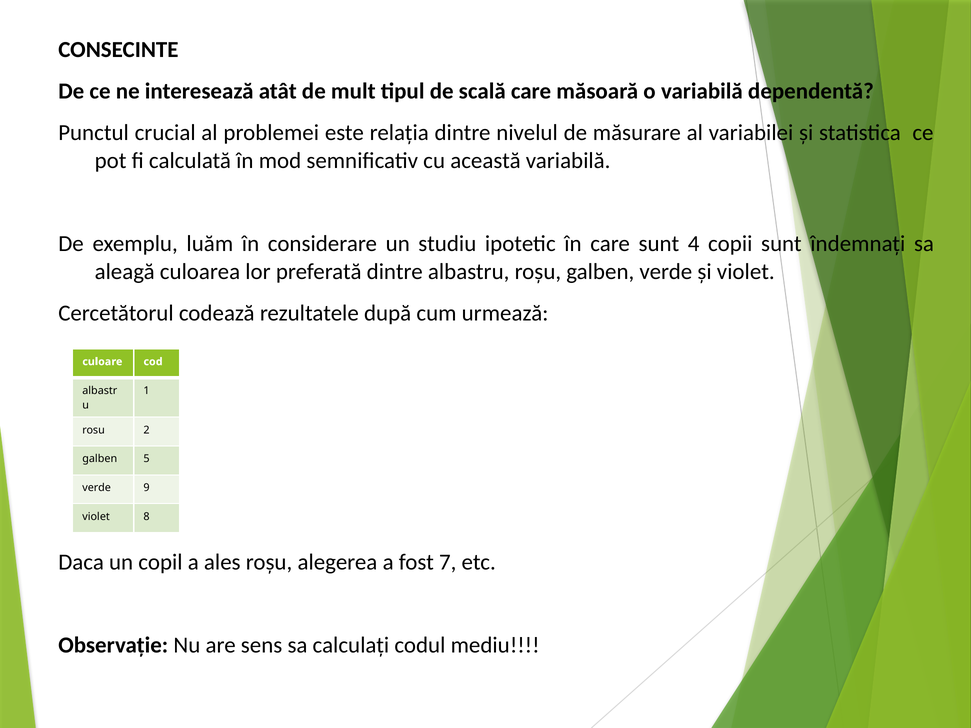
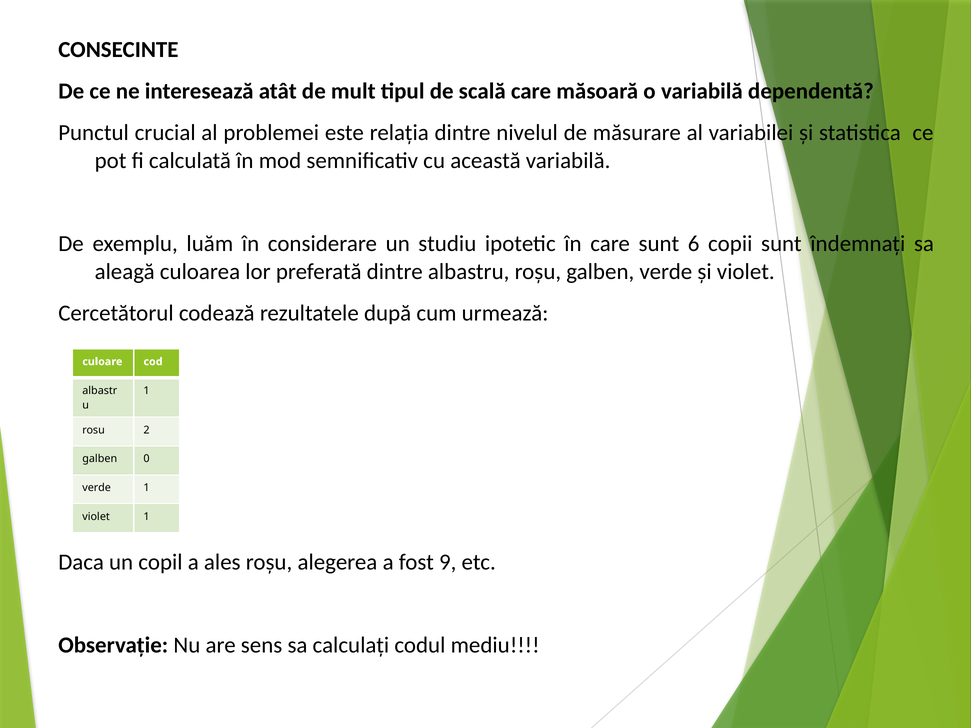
4: 4 -> 6 (694, 244)
5: 5 -> 0 (147, 459)
verde 9: 9 -> 1 (147, 488)
violet 8: 8 -> 1 (147, 517)
7: 7 -> 9 (448, 562)
